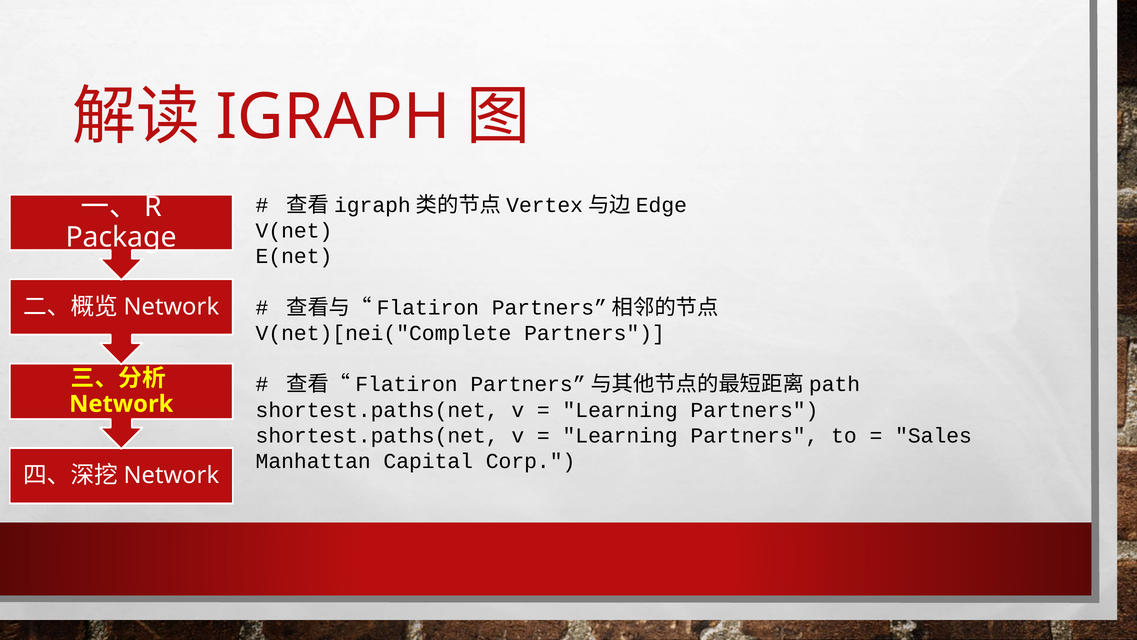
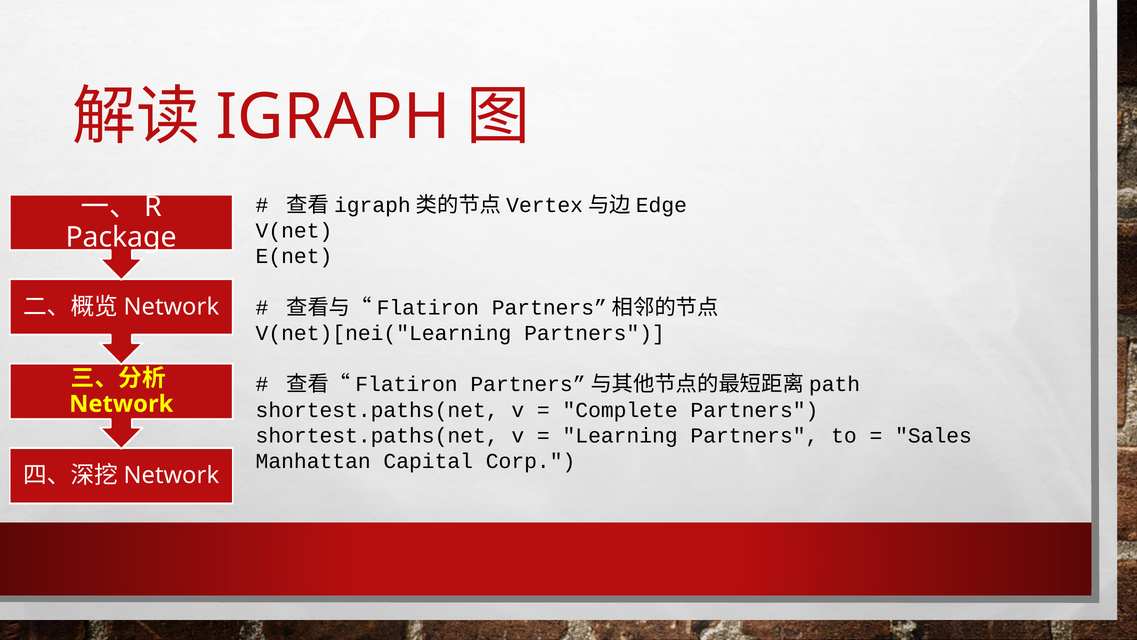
V(net)[nei("Complete: V(net)[nei("Complete -> V(net)[nei("Learning (383, 333)
Learning: Learning -> Complete (620, 410)
